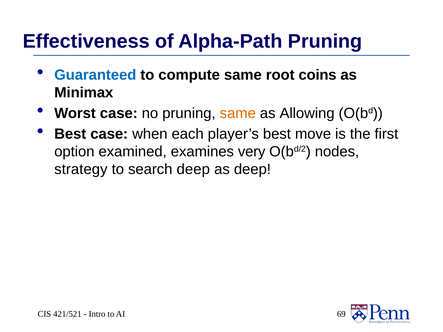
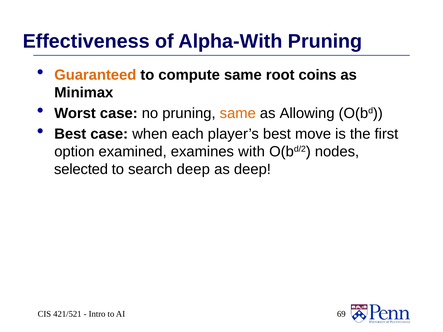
Alpha-Path: Alpha-Path -> Alpha-With (231, 41)
Guaranteed colour: blue -> orange (95, 75)
very: very -> with (252, 152)
strategy: strategy -> selected (81, 169)
